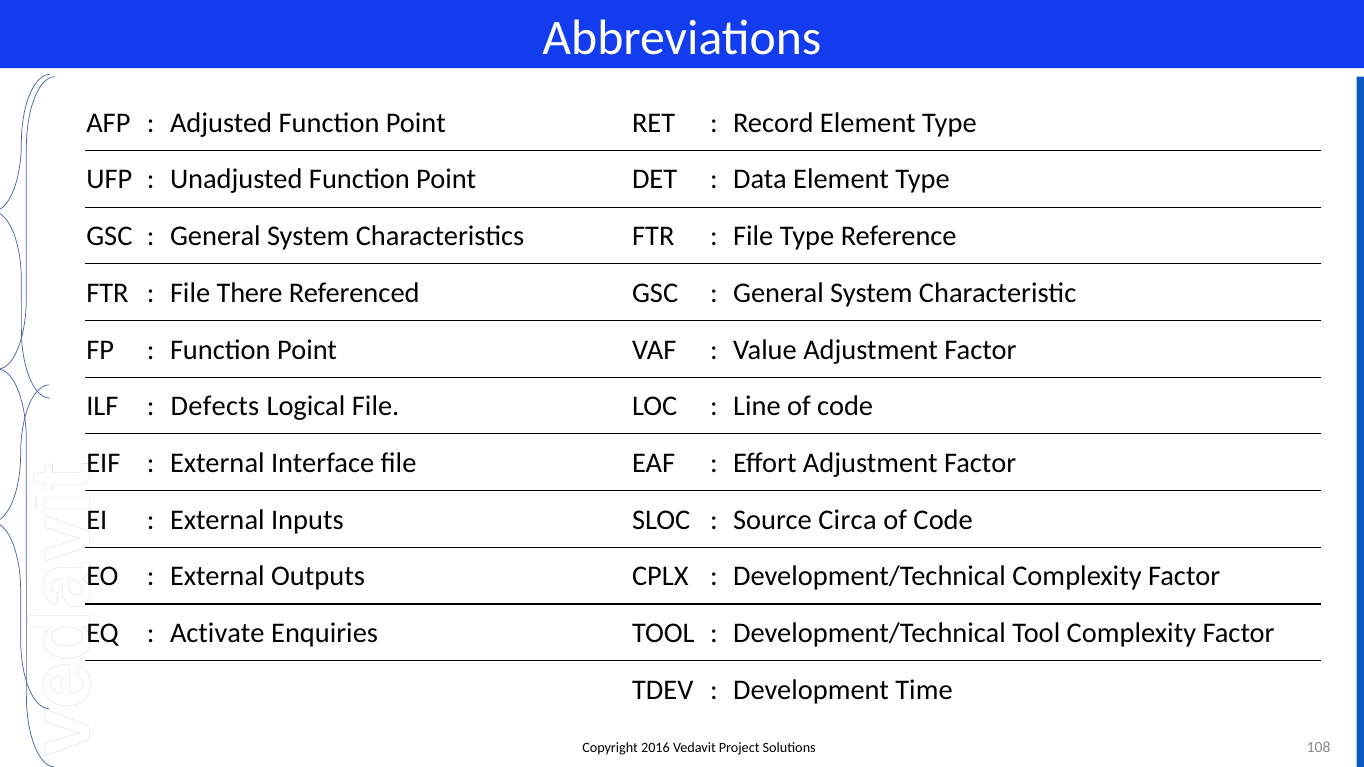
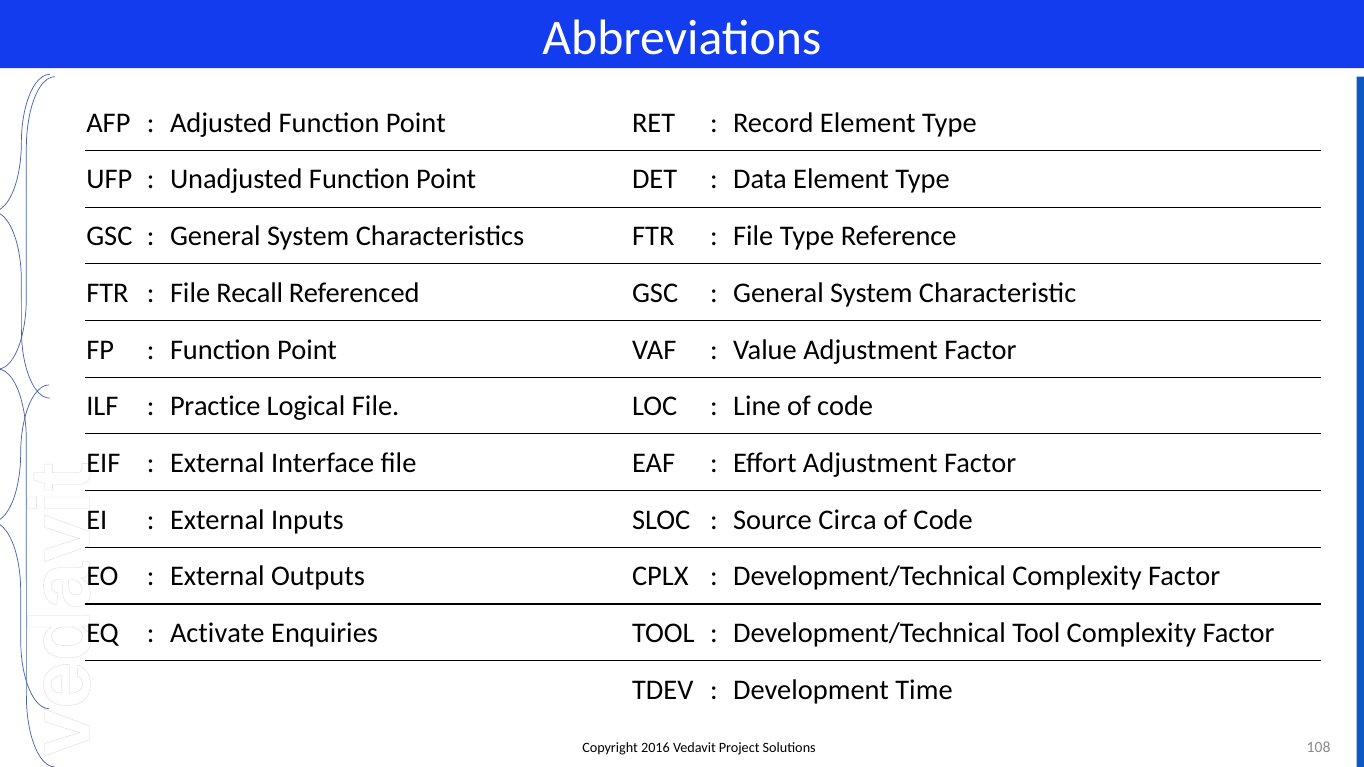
There: There -> Recall (250, 293)
Defects: Defects -> Practice (215, 406)
